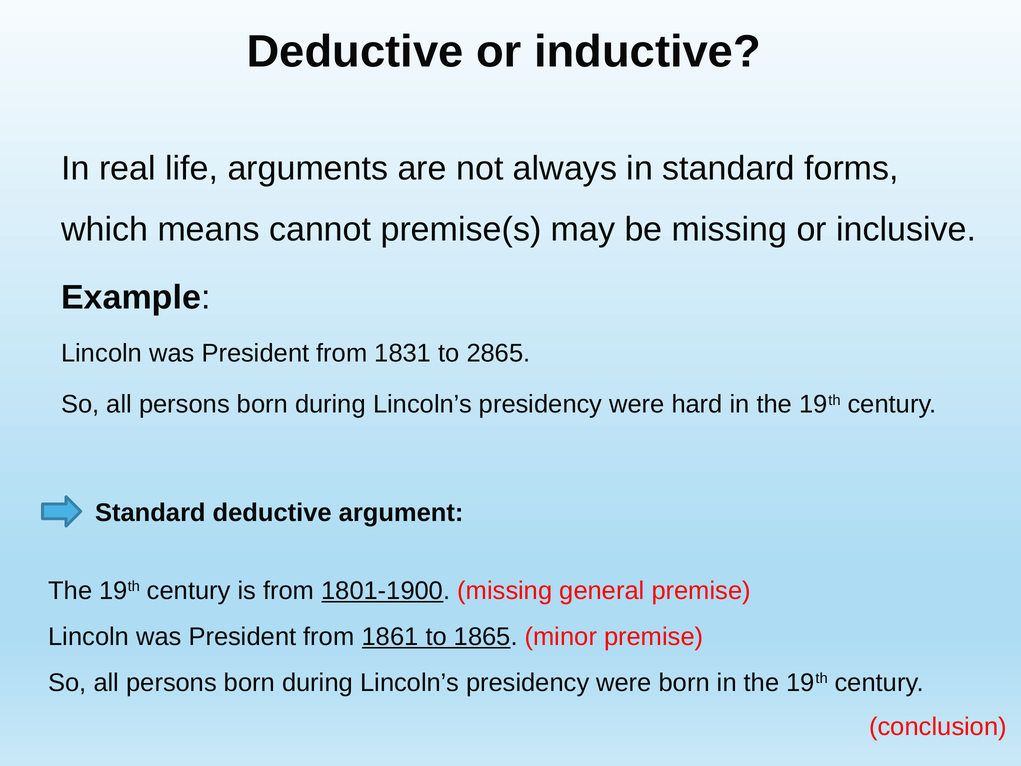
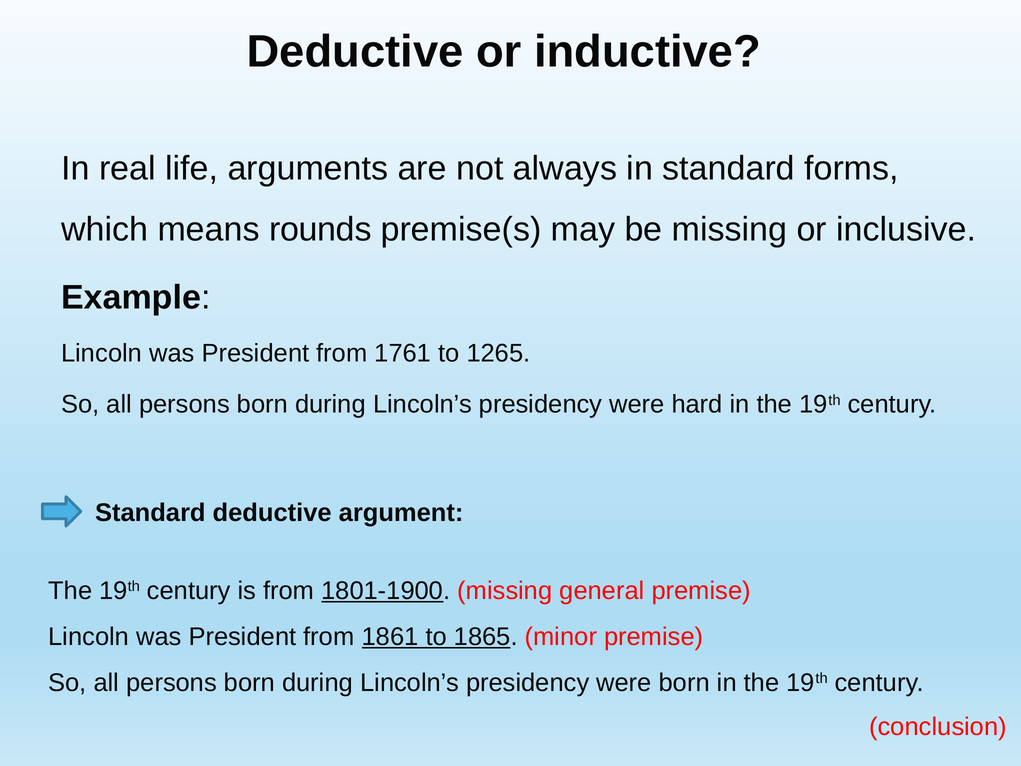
cannot: cannot -> rounds (320, 230)
1831: 1831 -> 1761 (403, 353)
2865: 2865 -> 1265 (498, 353)
